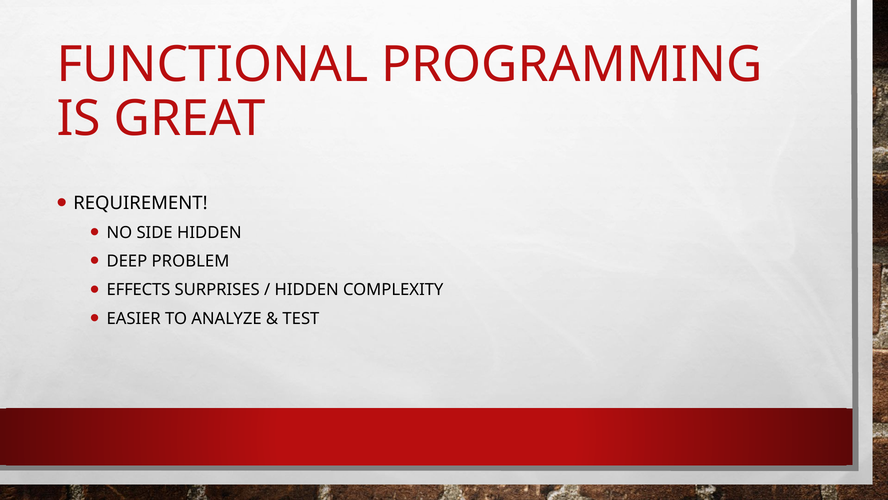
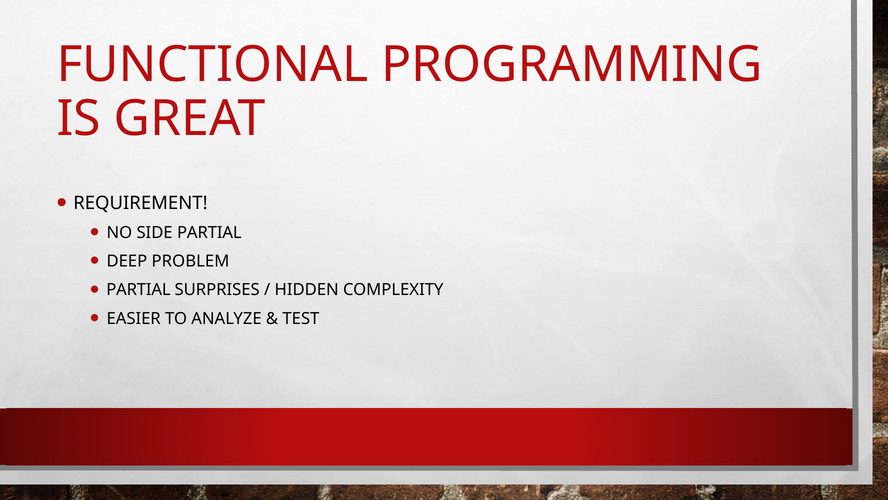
SIDE HIDDEN: HIDDEN -> PARTIAL (209, 232)
EFFECTS: EFFECTS -> PARTIAL (138, 290)
